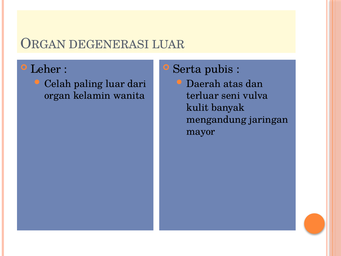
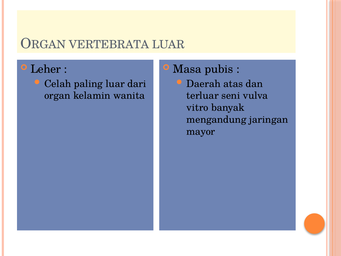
DEGENERASI: DEGENERASI -> VERTEBRATA (109, 45)
Serta: Serta -> Masa (187, 69)
kulit: kulit -> vitro (197, 108)
